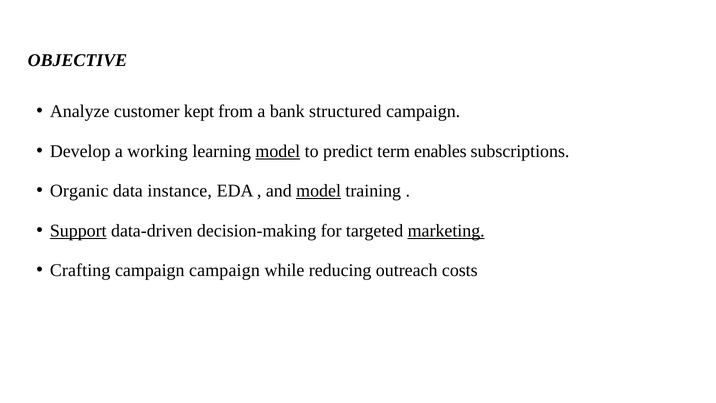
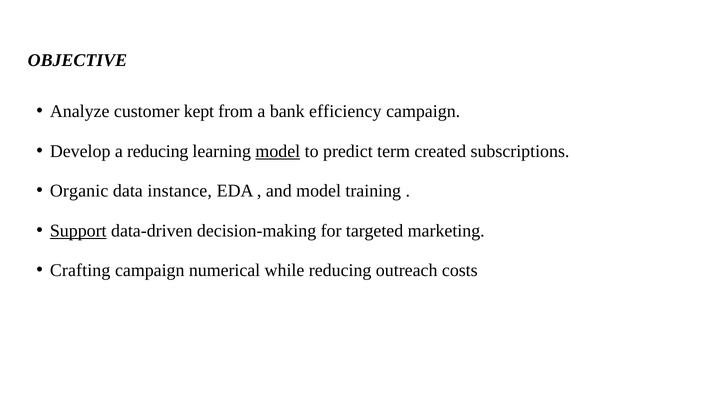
structured: structured -> efficiency (345, 111)
a working: working -> reducing (158, 151)
enables: enables -> created (440, 151)
model underline: present -> none (319, 191)
marketing underline: present -> none (446, 231)
campaign campaign: campaign -> numerical (225, 270)
